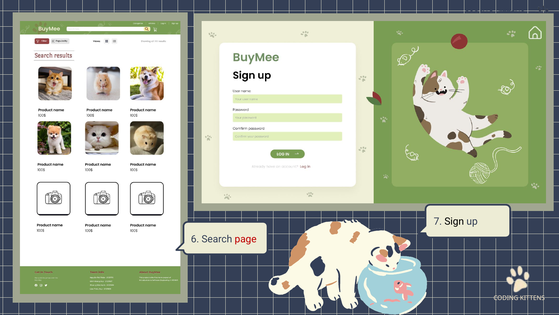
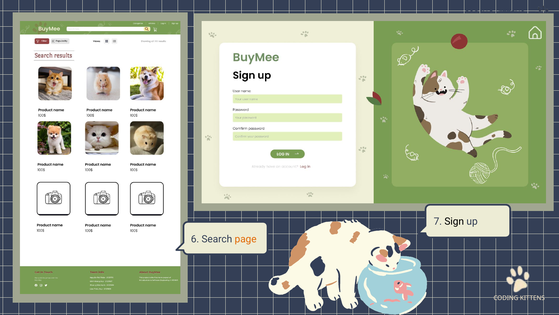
page colour: red -> orange (246, 239)
